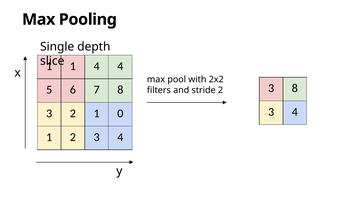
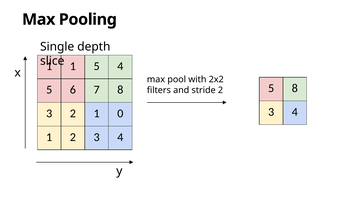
1 4: 4 -> 5 (97, 66)
stride 2 3: 3 -> 5 (271, 88)
